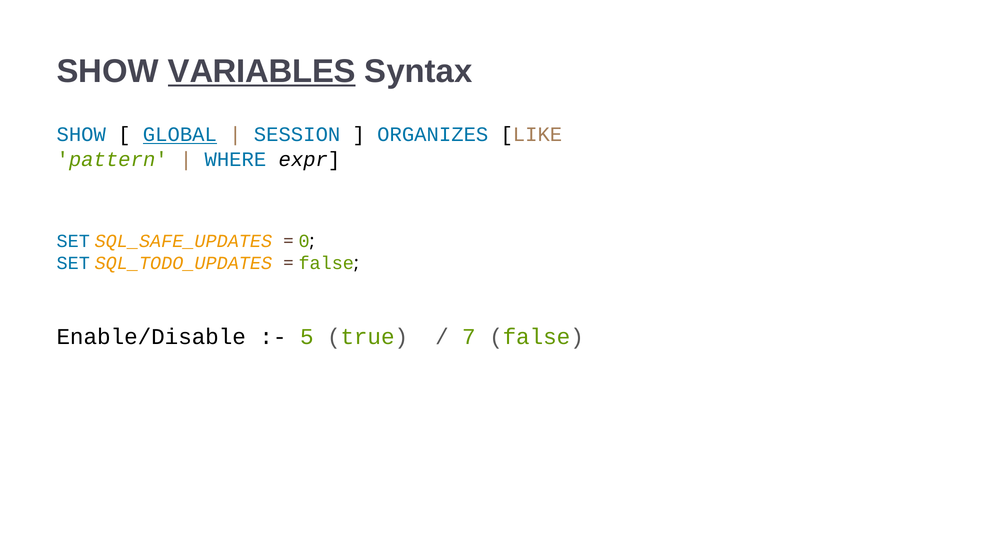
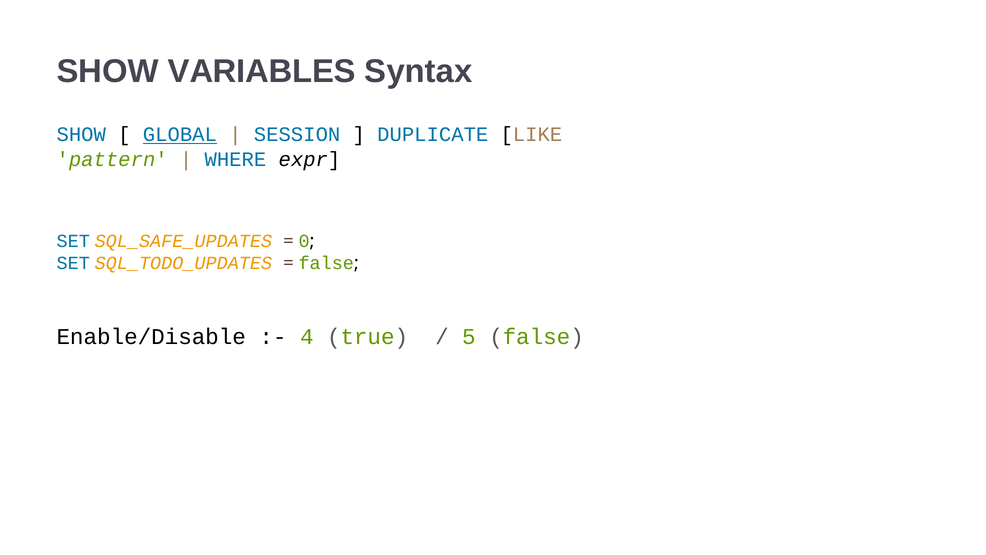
VARIABLES underline: present -> none (262, 71)
ORGANIZES: ORGANIZES -> DUPLICATE (433, 134)
5: 5 -> 4 (307, 337)
7: 7 -> 5 (469, 337)
